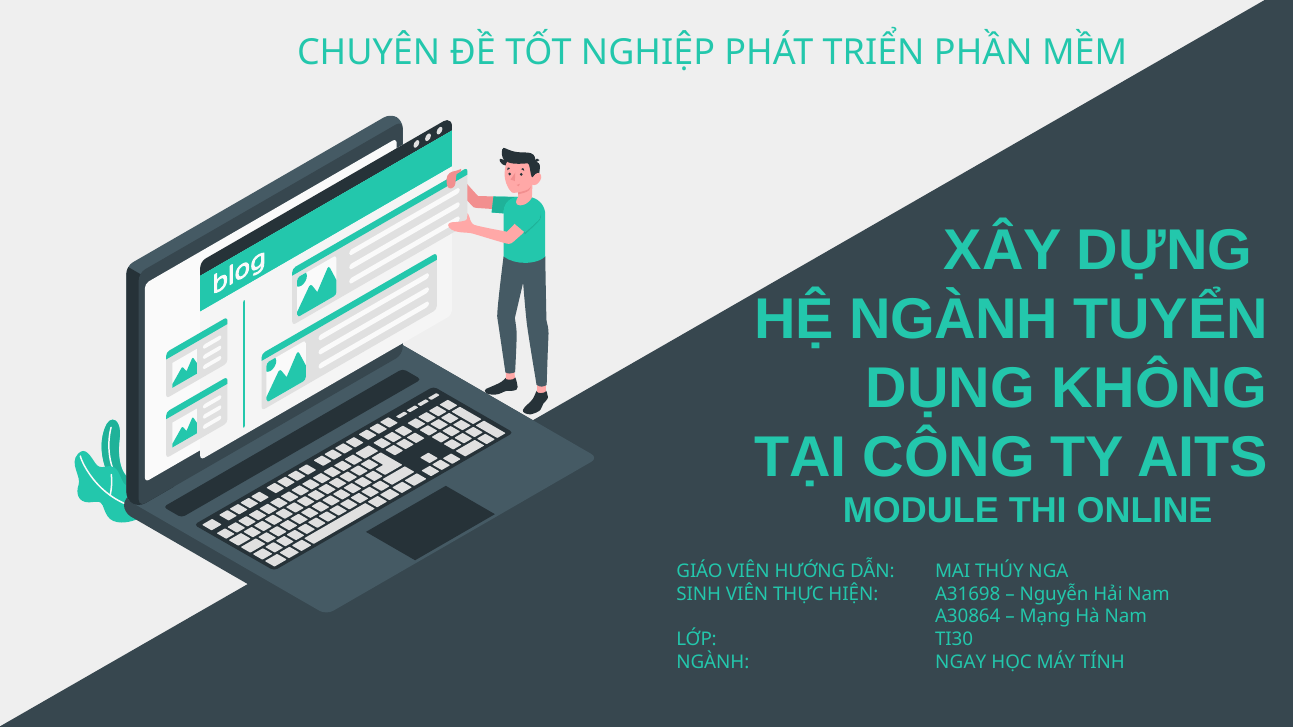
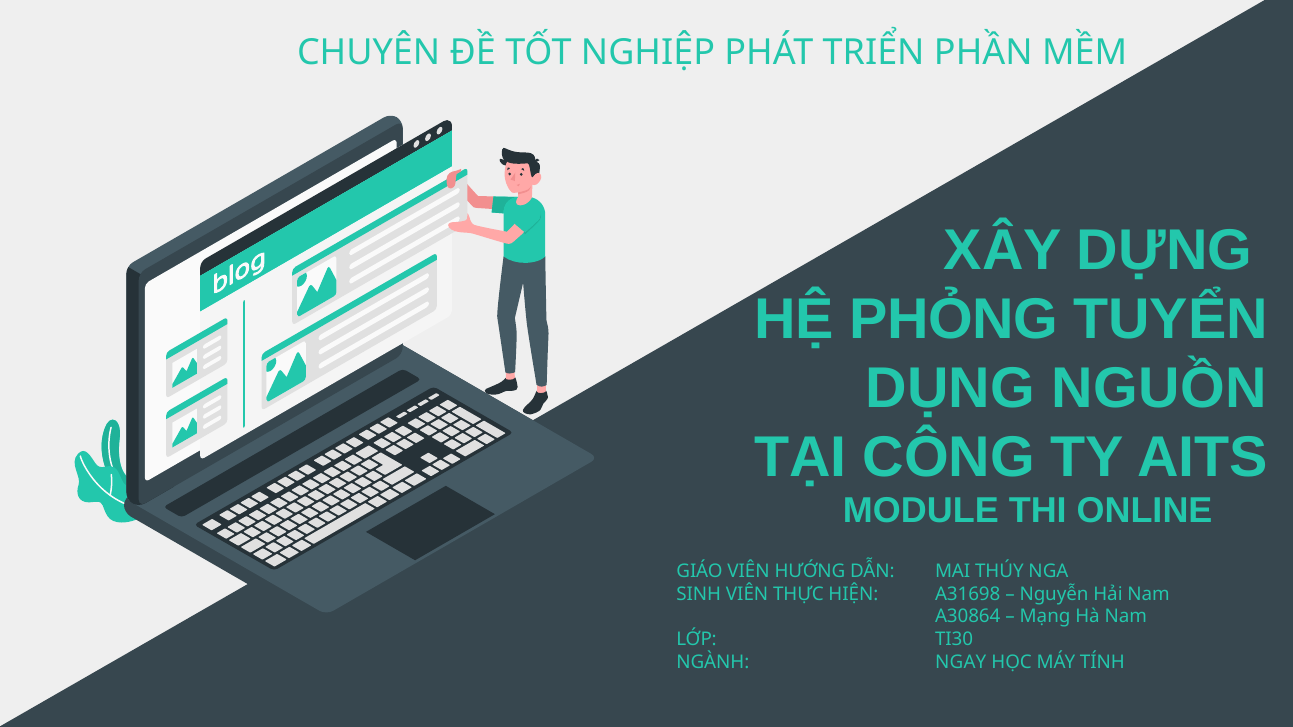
HỆ NGÀNH: NGÀNH -> PHỎNG (954, 320)
KHÔNG: KHÔNG -> NGUỒN (1159, 389)
